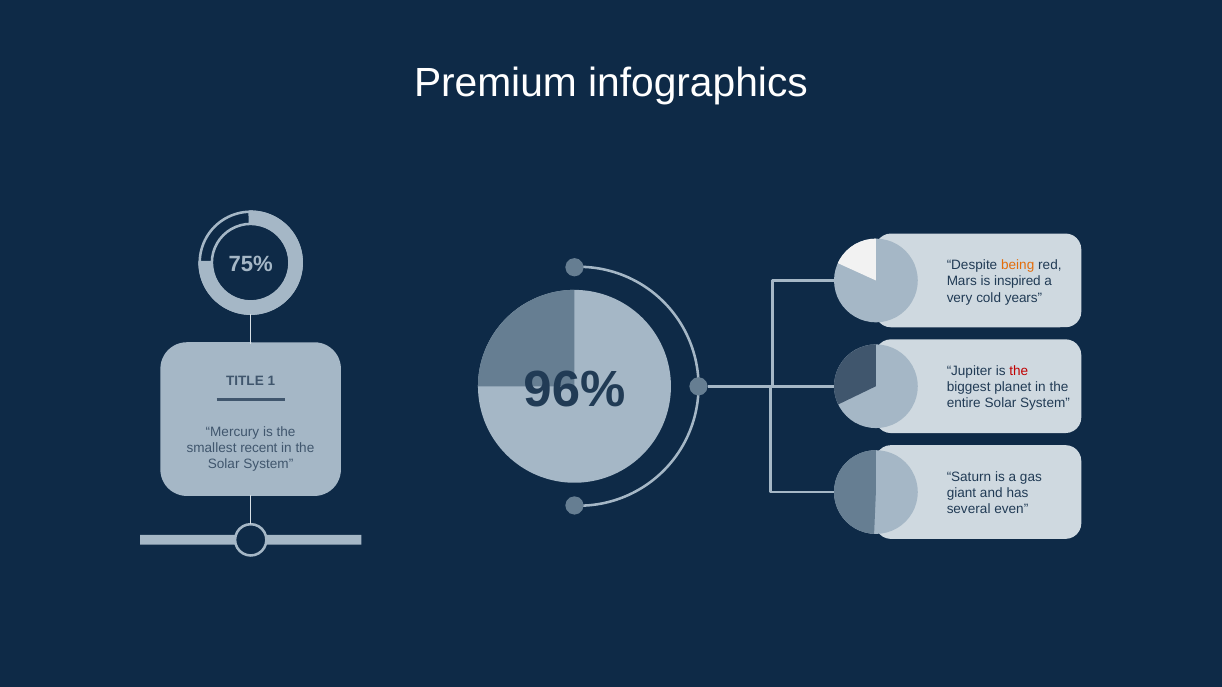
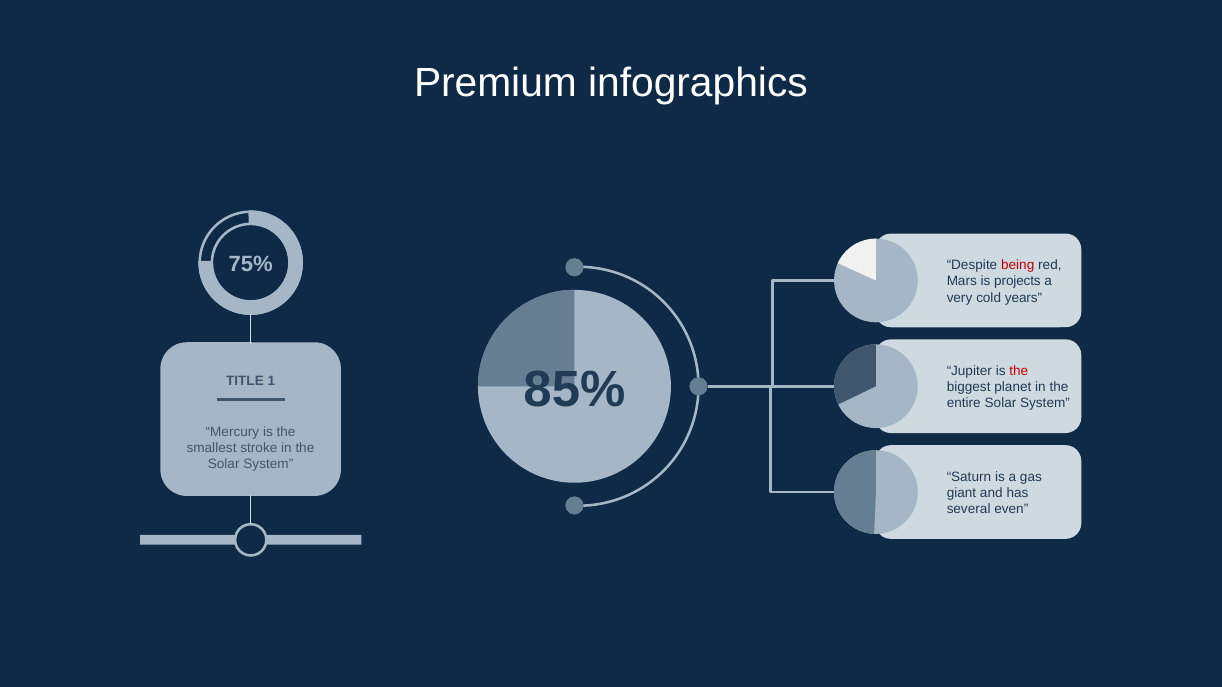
being colour: orange -> red (1018, 265)
inspired: inspired -> projects (1018, 282)
96%: 96% -> 85% (574, 390)
recent: recent -> stroke (259, 448)
